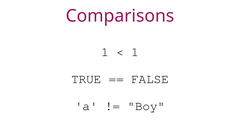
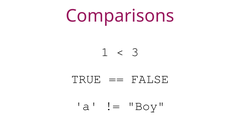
1: 1 -> 3 (135, 52)
